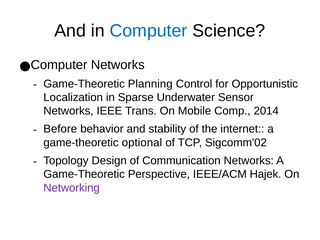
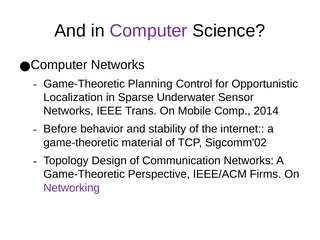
Computer colour: blue -> purple (148, 31)
optional: optional -> material (142, 143)
Hajek: Hajek -> Firms (265, 174)
